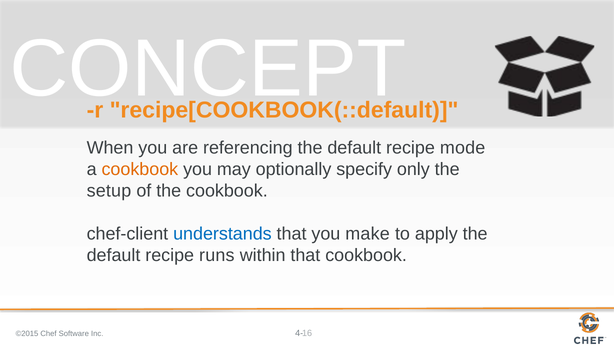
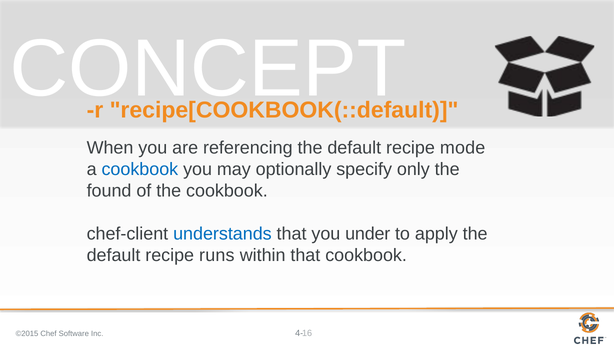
cookbook colour: orange -> blue (140, 169)
setup: setup -> found (109, 191)
make: make -> under (368, 234)
